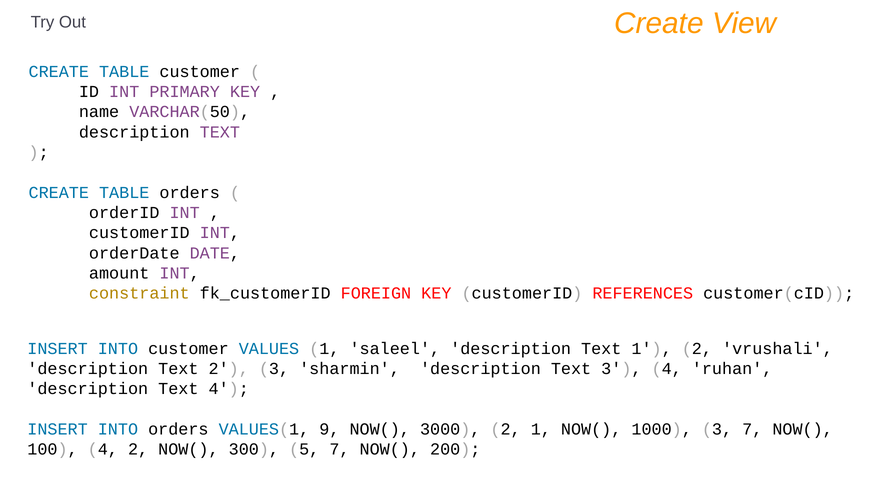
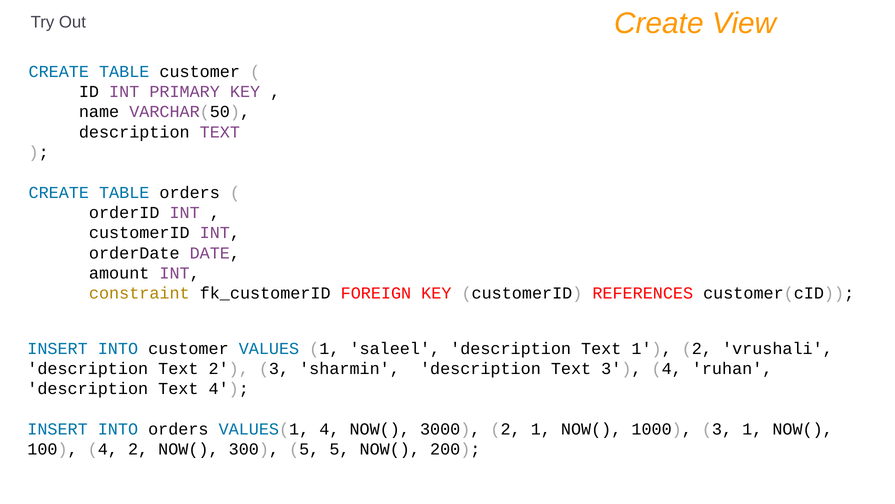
VALUES(1 9: 9 -> 4 (329, 429)
3 7: 7 -> 1 (752, 429)
5 7: 7 -> 5 (339, 449)
